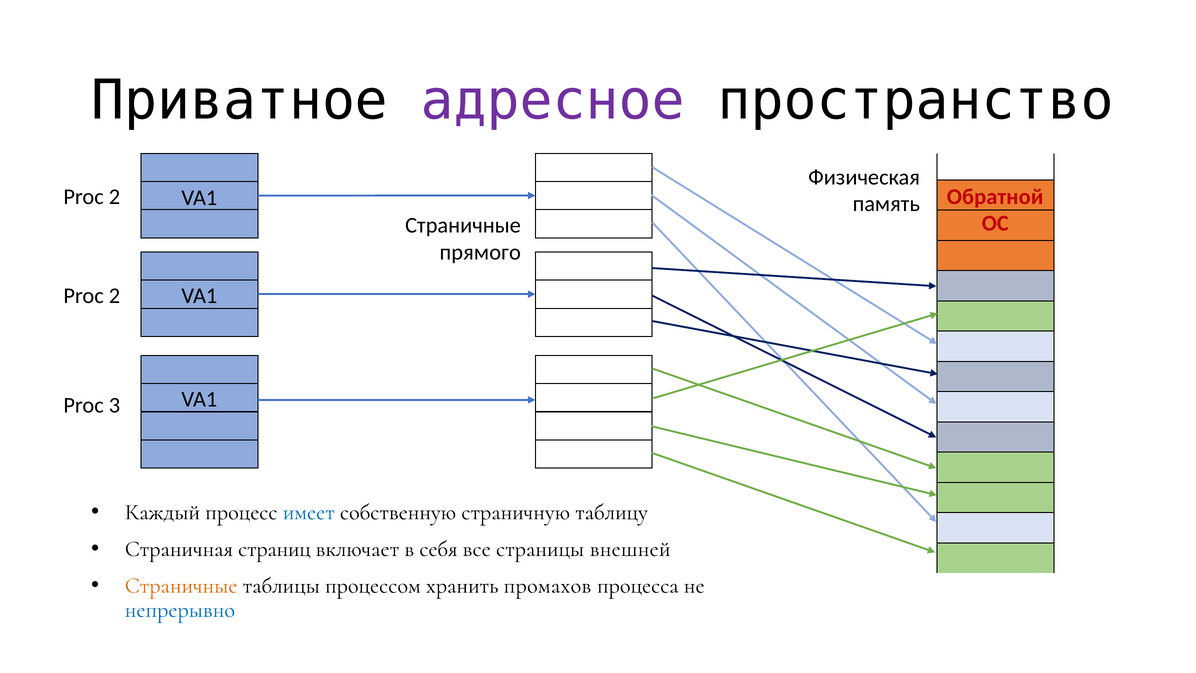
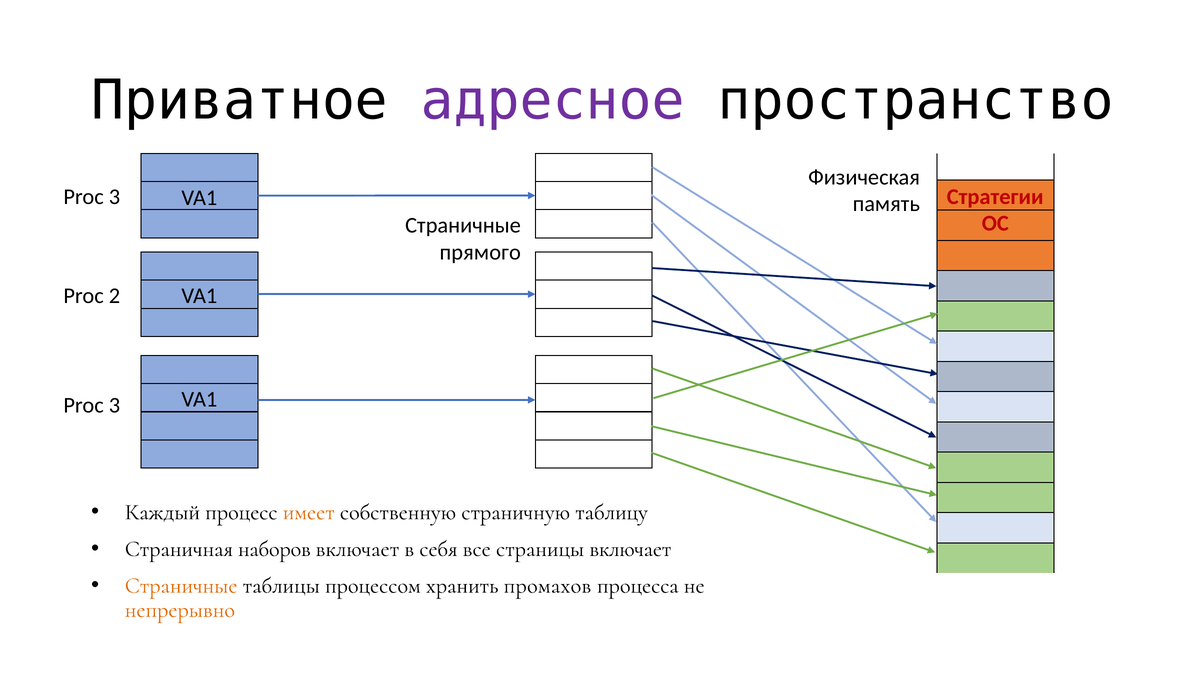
Обратной: Обратной -> Стратегии (995, 197)
2: 2 -> 3 (114, 197)
имеет colour: blue -> orange (309, 512)
страниц: страниц -> наборов (274, 548)
страницы внешней: внешней -> включает (630, 548)
непрерывно colour: blue -> orange (180, 609)
